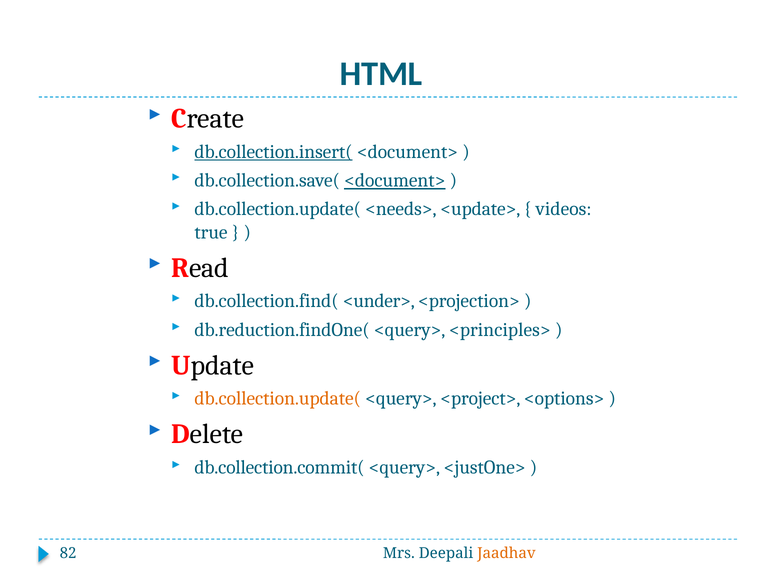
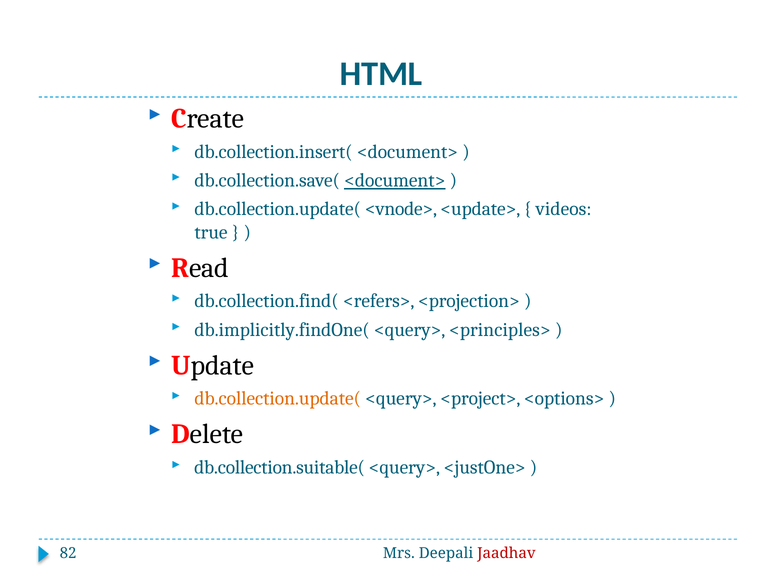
db.collection.insert( underline: present -> none (274, 152)
<needs>: <needs> -> <vnode> (401, 209)
<under>: <under> -> <refers> (379, 301)
db.reduction.findOne(: db.reduction.findOne( -> db.implicitly.findOne( (282, 330)
db.collection.commit(: db.collection.commit( -> db.collection.suitable( (280, 467)
Jaadhav colour: orange -> red (506, 553)
